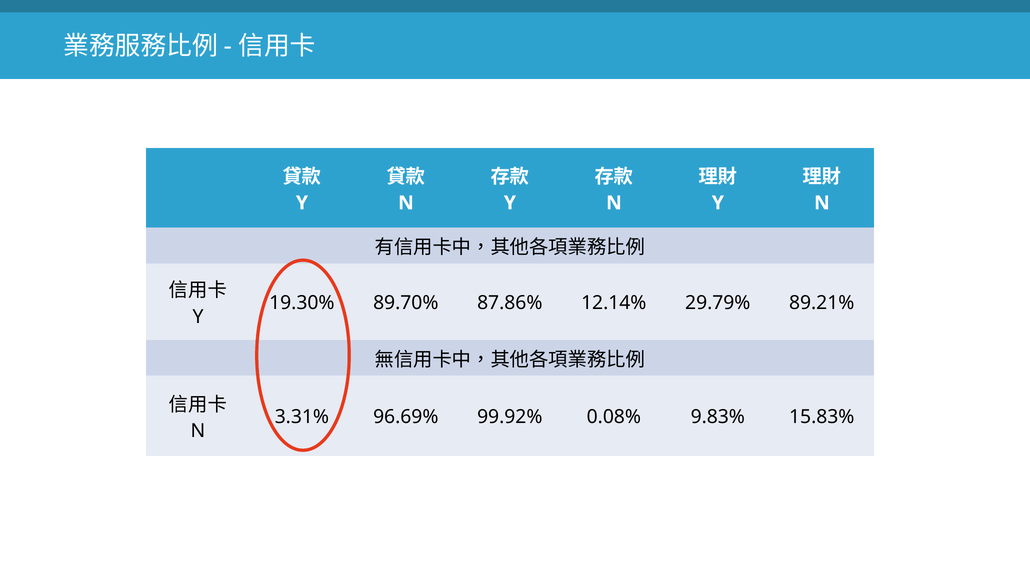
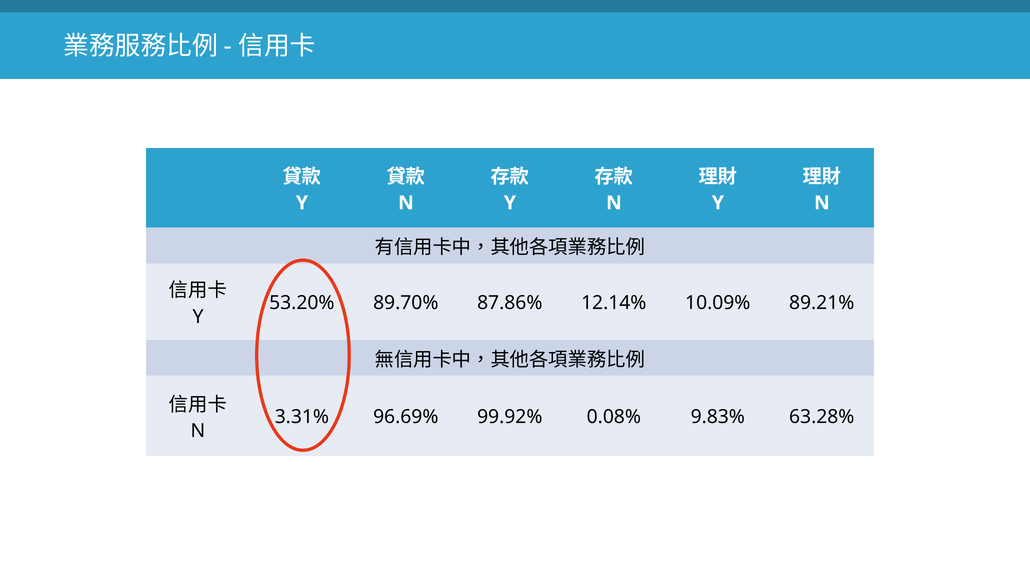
19.30%: 19.30% -> 53.20% (302, 302)
29.79%: 29.79% -> 10.09% (718, 302)
15.83%: 15.83% -> 63.28% (822, 416)
